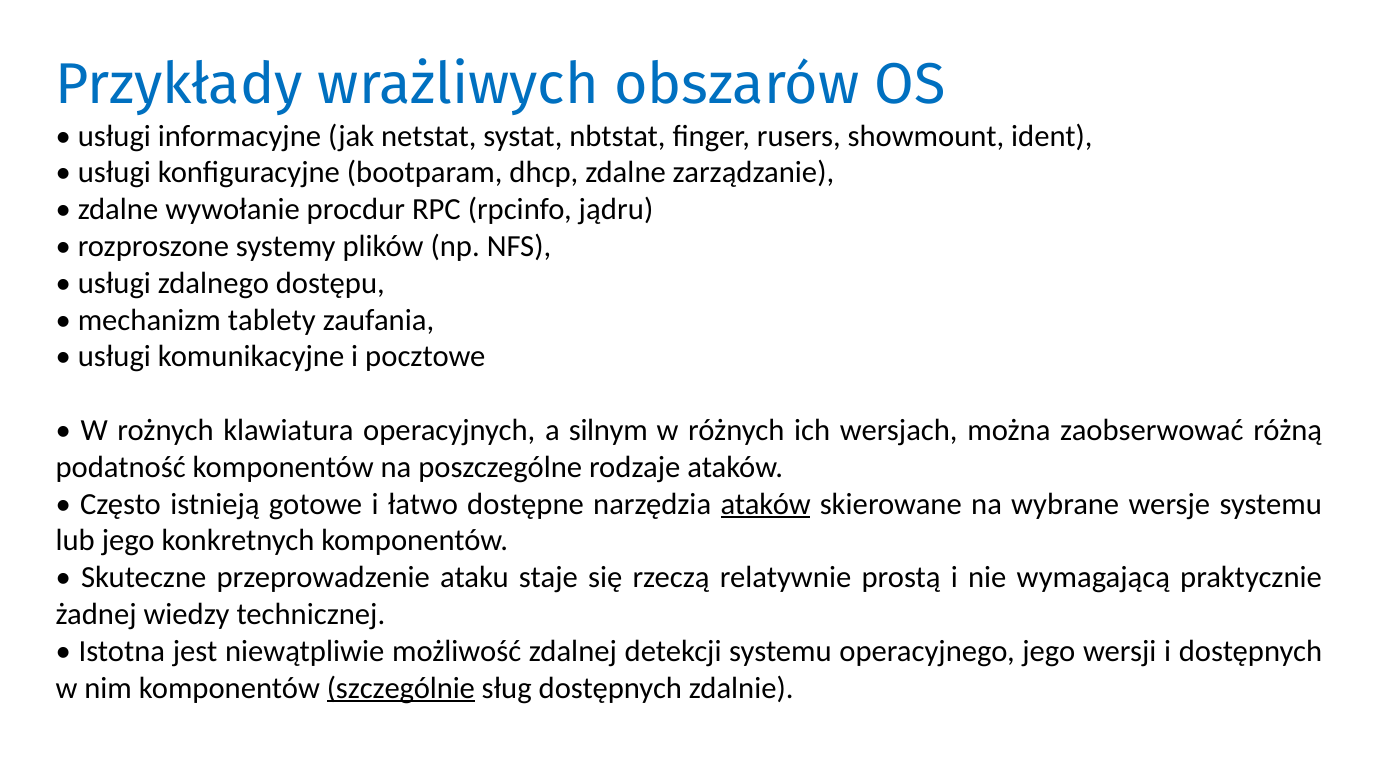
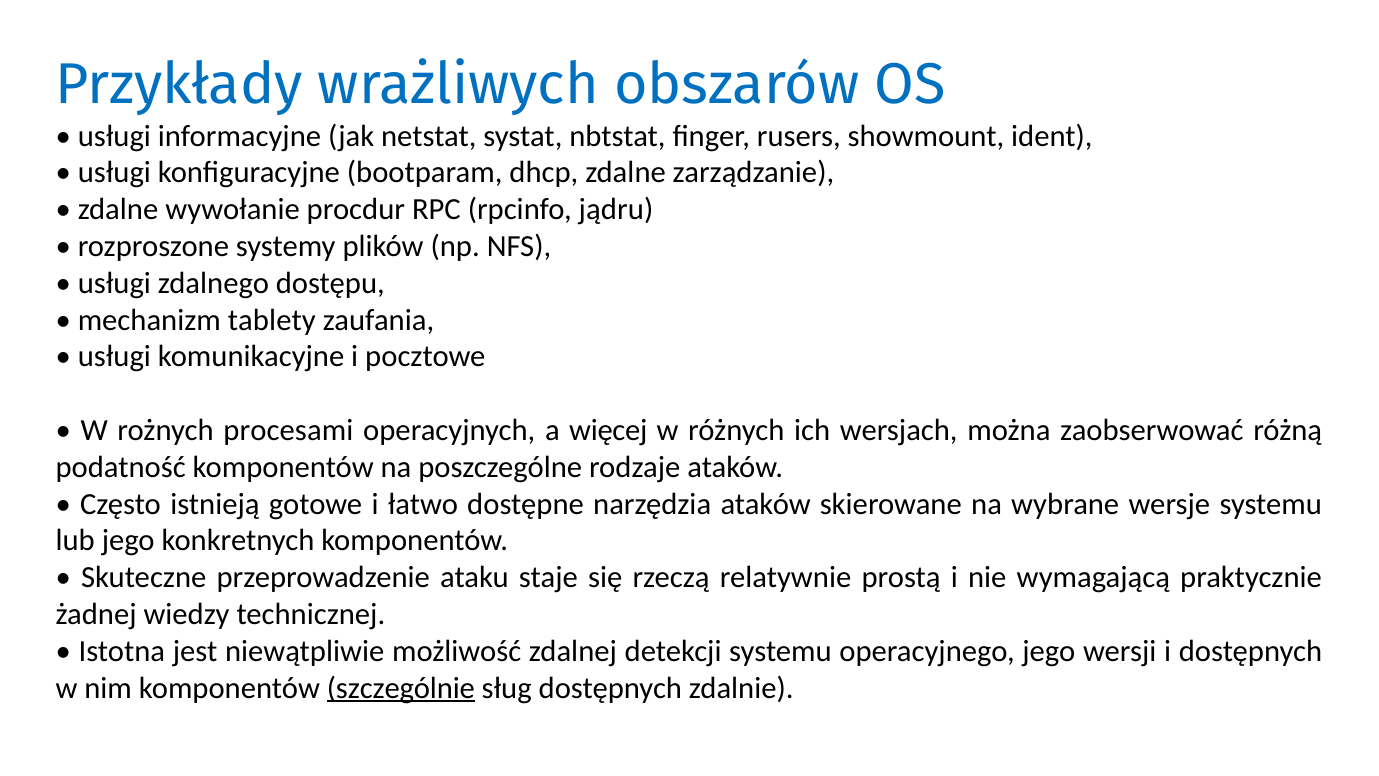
klawiatura: klawiatura -> procesami (288, 430)
silnym: silnym -> więcej (608, 430)
ataków underline: present -> none (766, 504)
